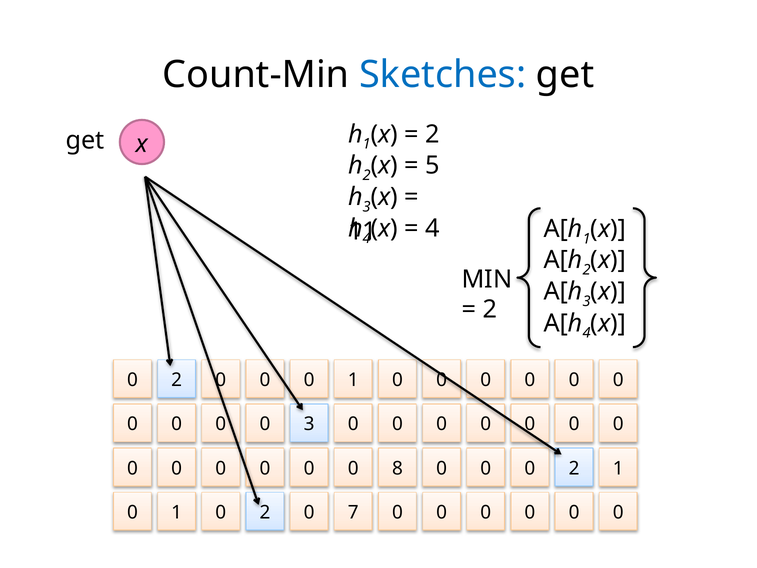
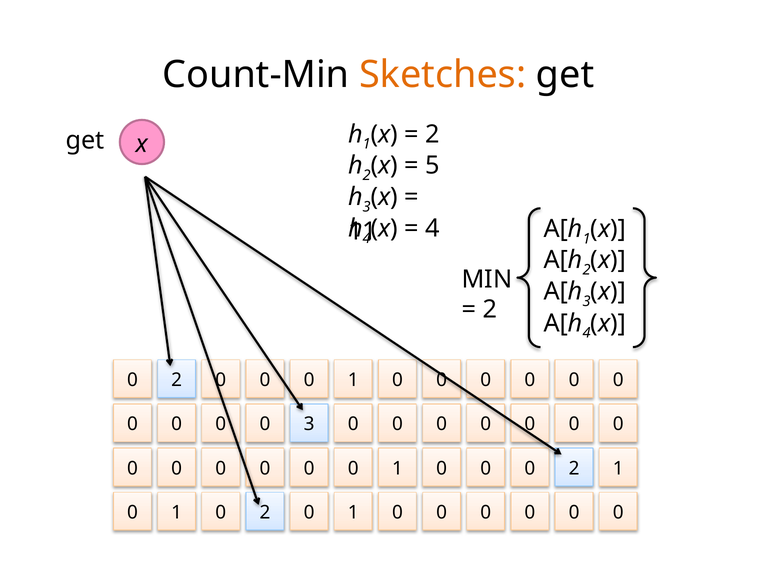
Sketches colour: blue -> orange (443, 75)
8: 8 -> 1 (397, 468)
2 0 7: 7 -> 1 (353, 512)
